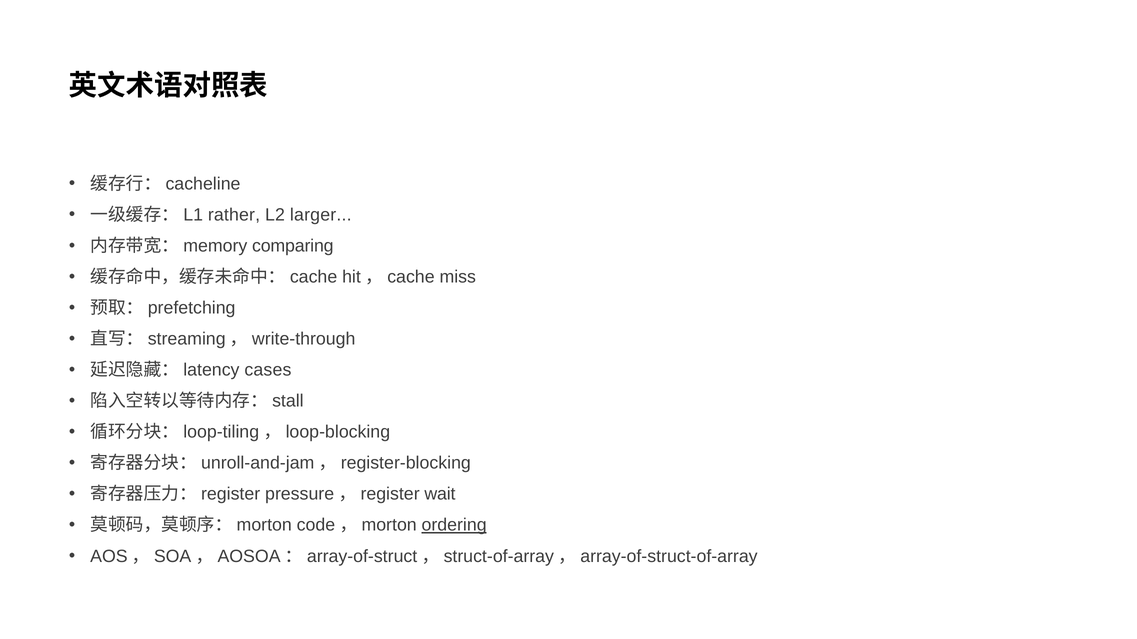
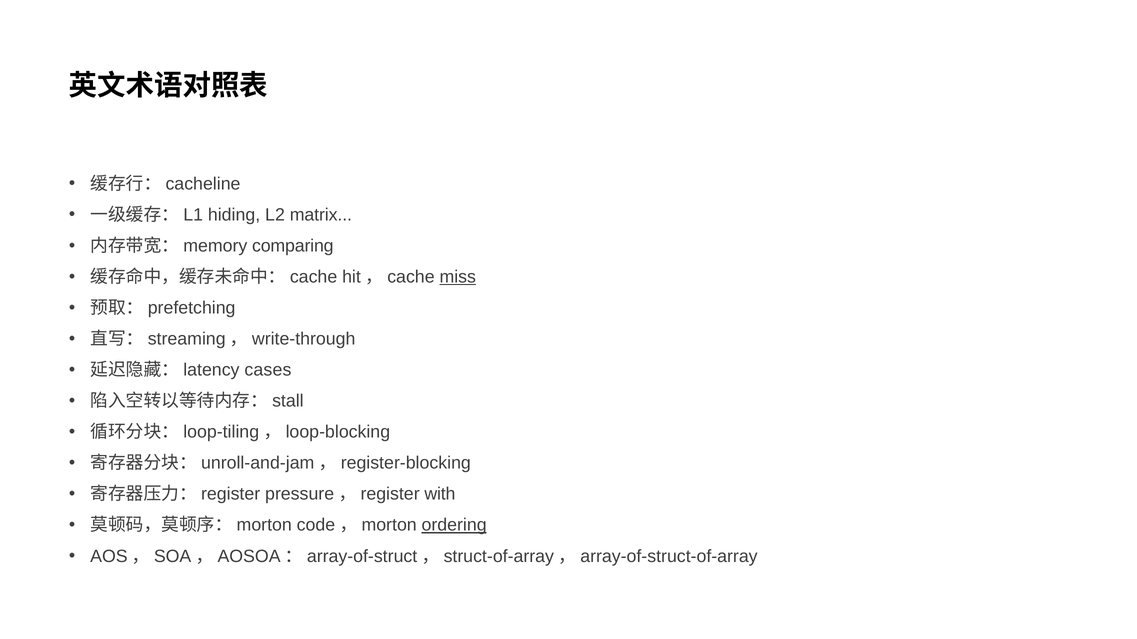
rather: rather -> hiding (234, 215)
larger: larger -> matrix (321, 215)
miss underline: none -> present (458, 277)
wait: wait -> with (440, 495)
